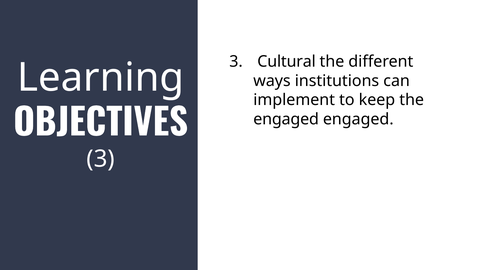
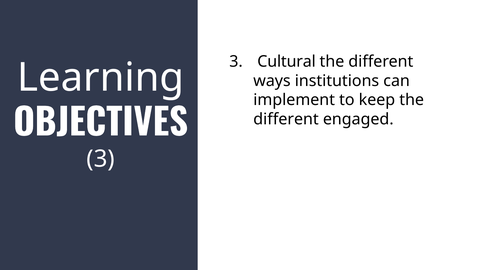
engaged: engaged -> different (286, 119)
